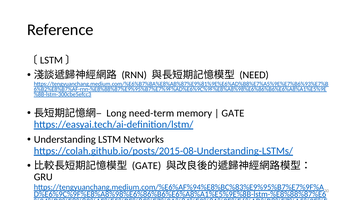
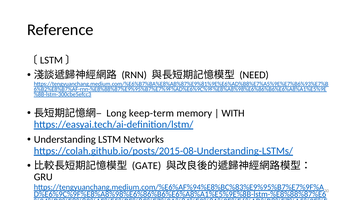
need-term: need-term -> keep-term (151, 113)
GATE: GATE -> WITH (233, 113)
